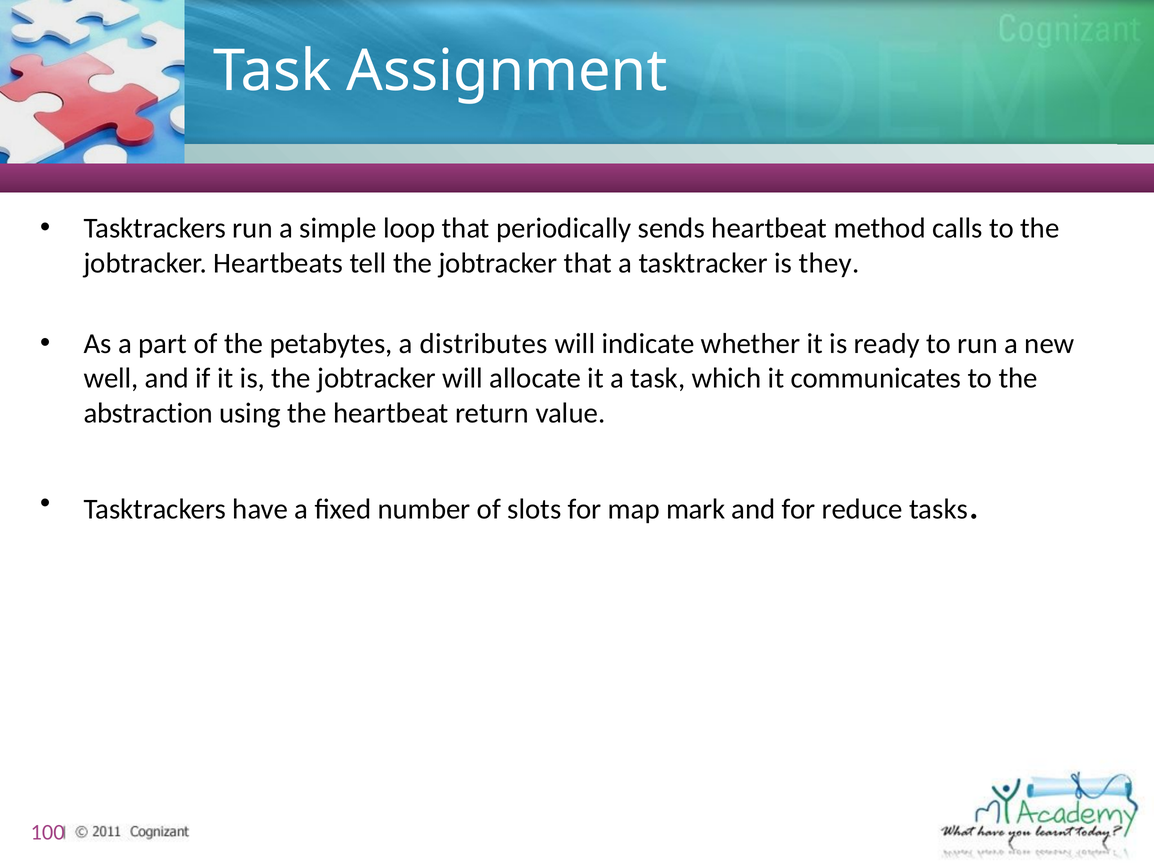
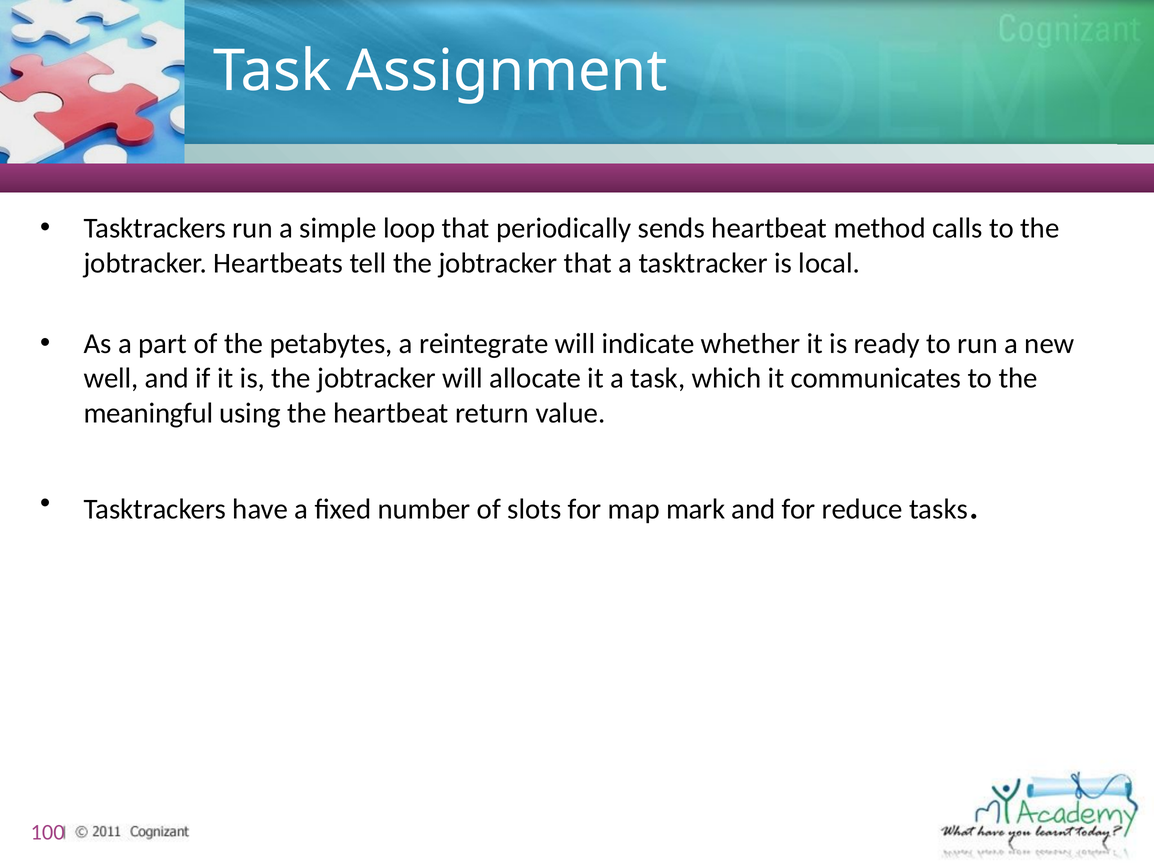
they: they -> local (829, 263)
distributes: distributes -> reintegrate (484, 344)
abstraction: abstraction -> meaningful (148, 413)
